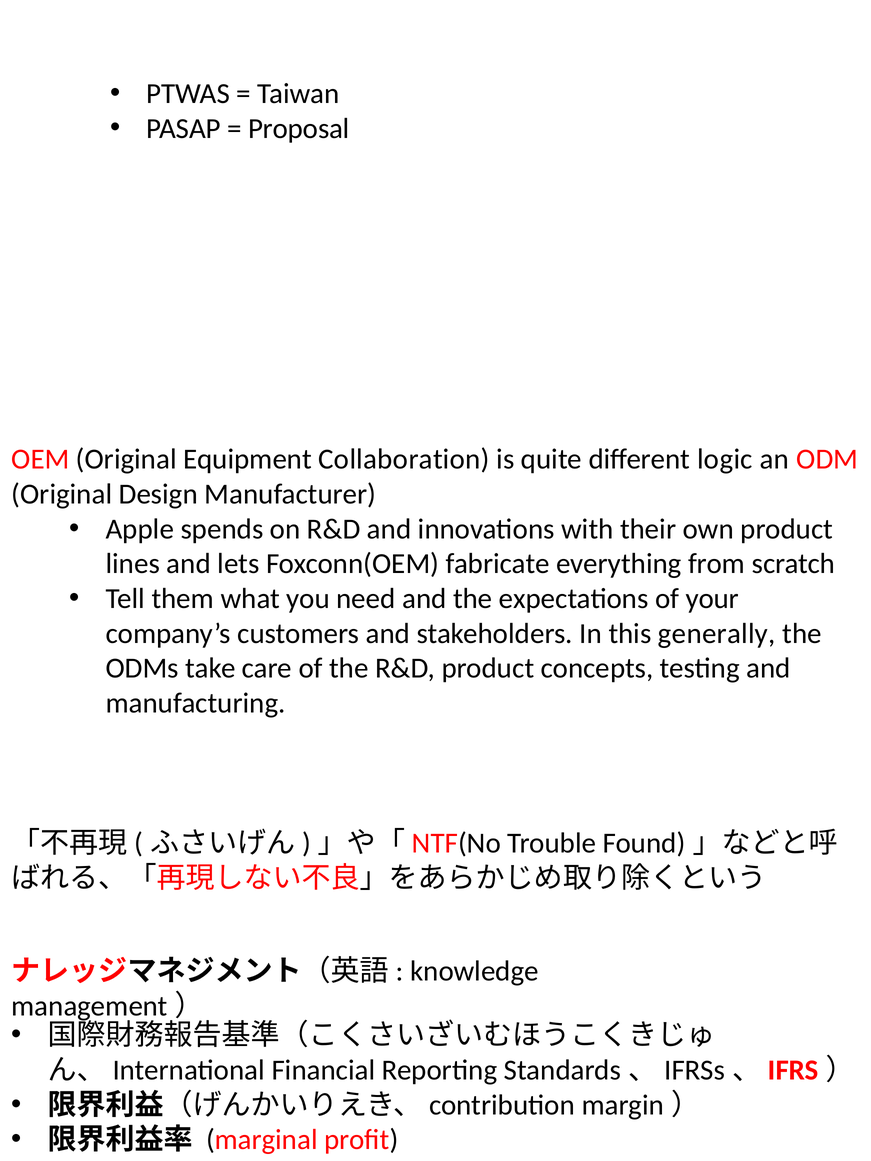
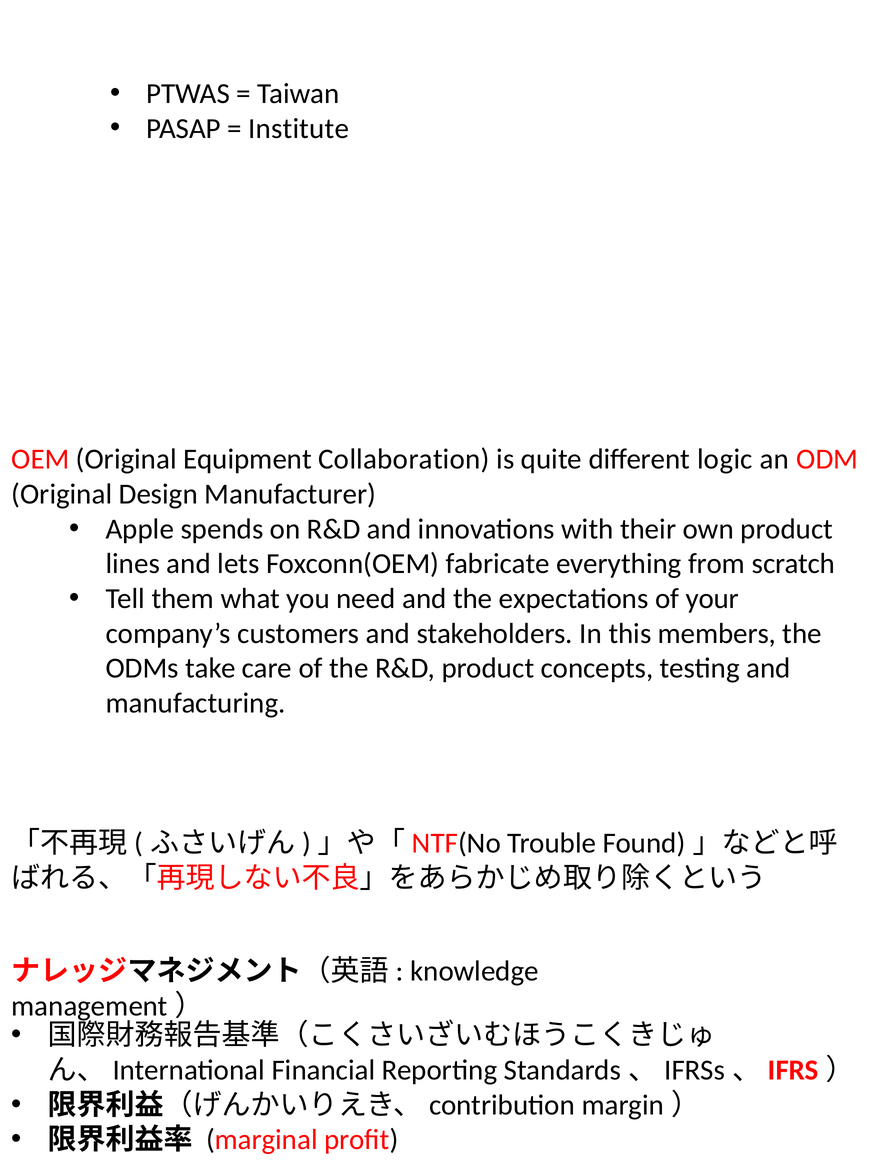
Proposal: Proposal -> Institute (299, 128)
generally: generally -> members (717, 634)
